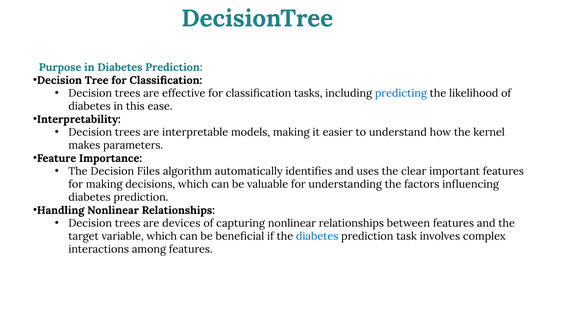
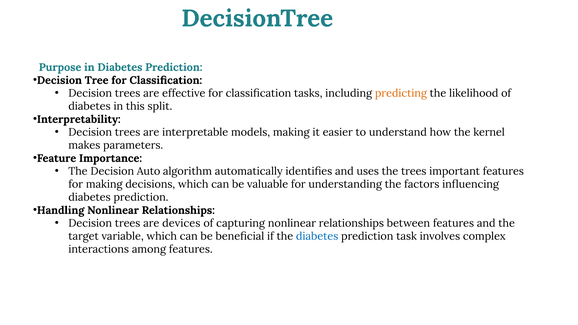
predicting colour: blue -> orange (401, 93)
ease: ease -> split (160, 106)
Files: Files -> Auto (149, 171)
the clear: clear -> trees (414, 171)
